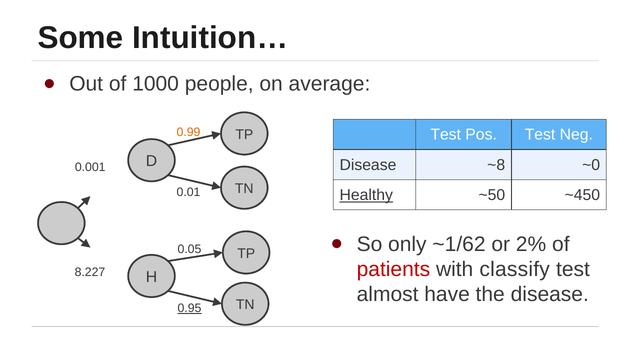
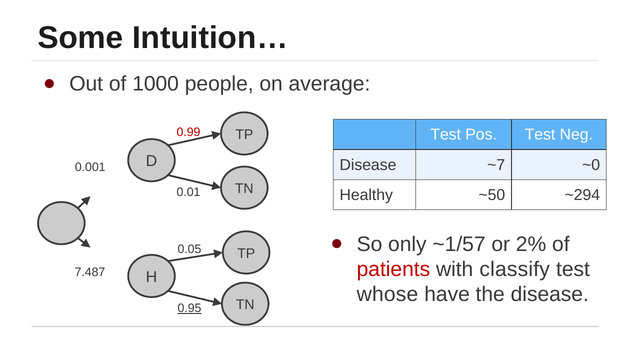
0.99 colour: orange -> red (189, 132)
~8: ~8 -> ~7 (496, 165)
Healthy underline: present -> none (366, 195)
~450: ~450 -> ~294 (582, 195)
~1/62: ~1/62 -> ~1/57 (459, 244)
8.227: 8.227 -> 7.487 (90, 273)
almost: almost -> whose (387, 295)
